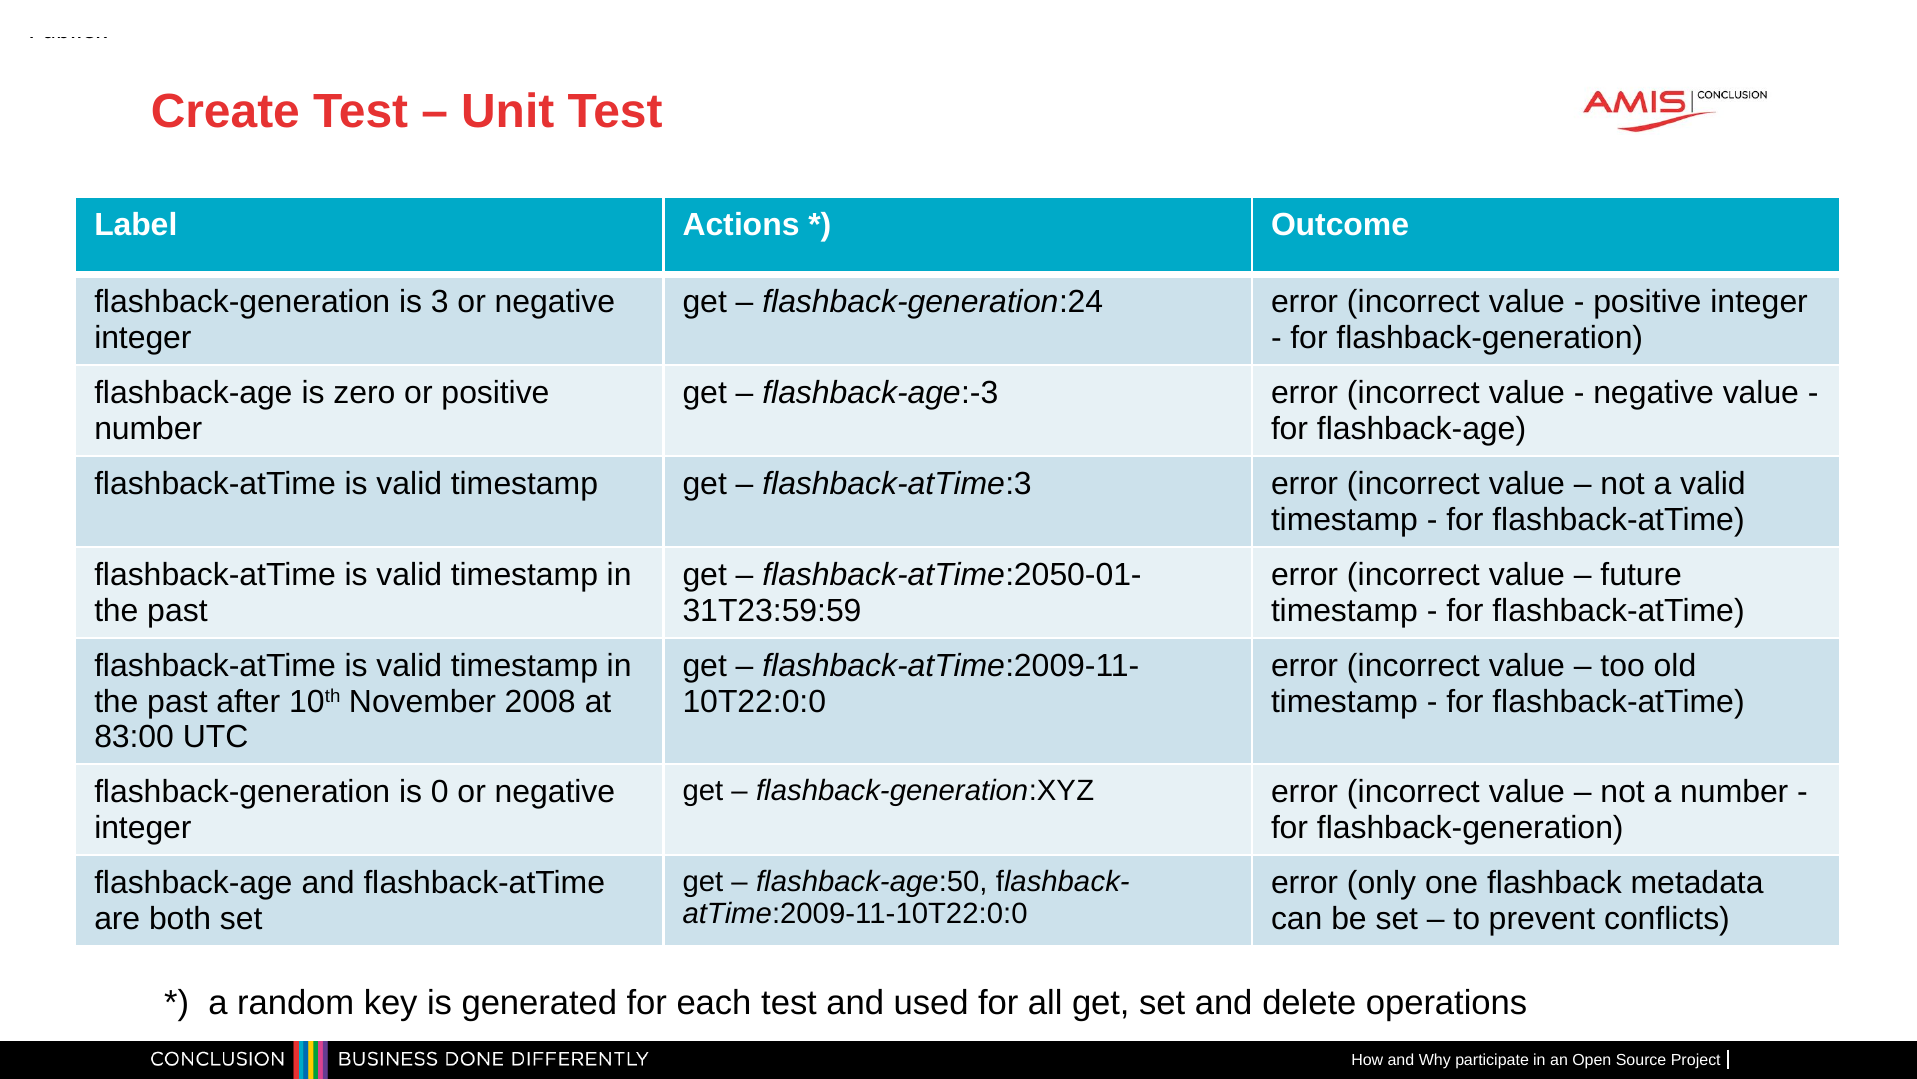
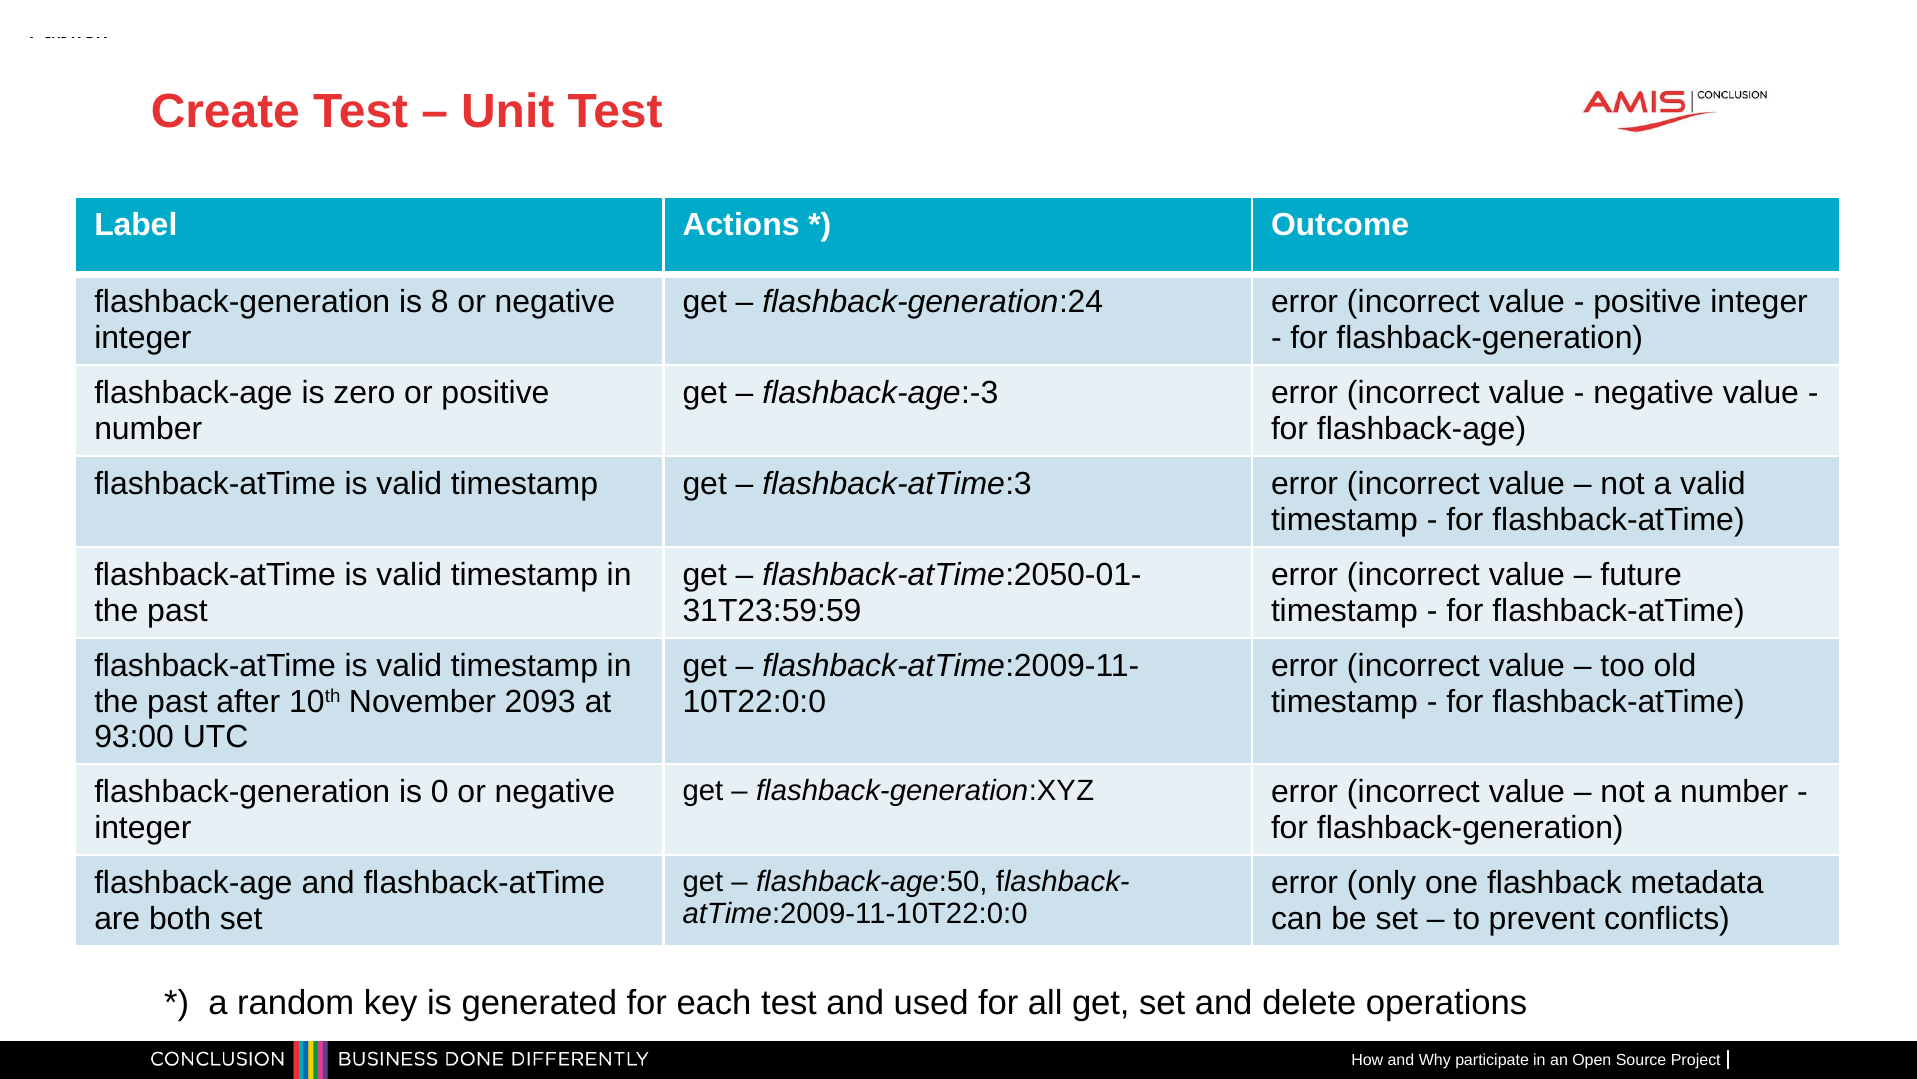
3: 3 -> 8 (440, 302)
2008: 2008 -> 2093 (540, 701)
83:00: 83:00 -> 93:00 (134, 737)
